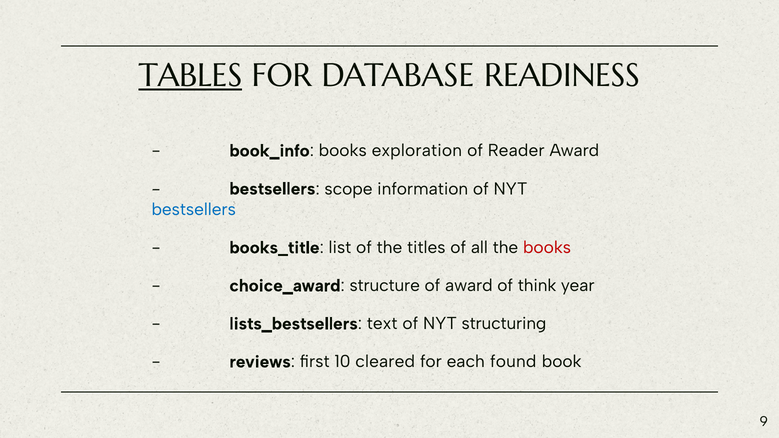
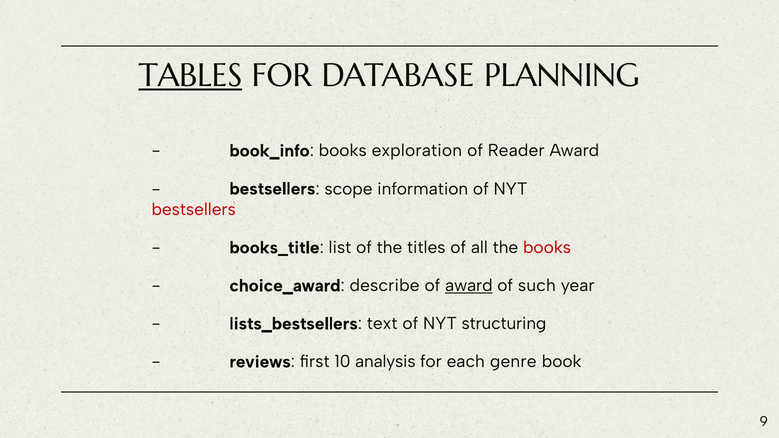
READINESS: READINESS -> PLANNING (562, 76)
bestsellers colour: blue -> red (194, 210)
structure: structure -> describe (385, 286)
award underline: none -> present (469, 286)
think: think -> such (537, 286)
cleared: cleared -> analysis (385, 362)
found: found -> genre (513, 362)
